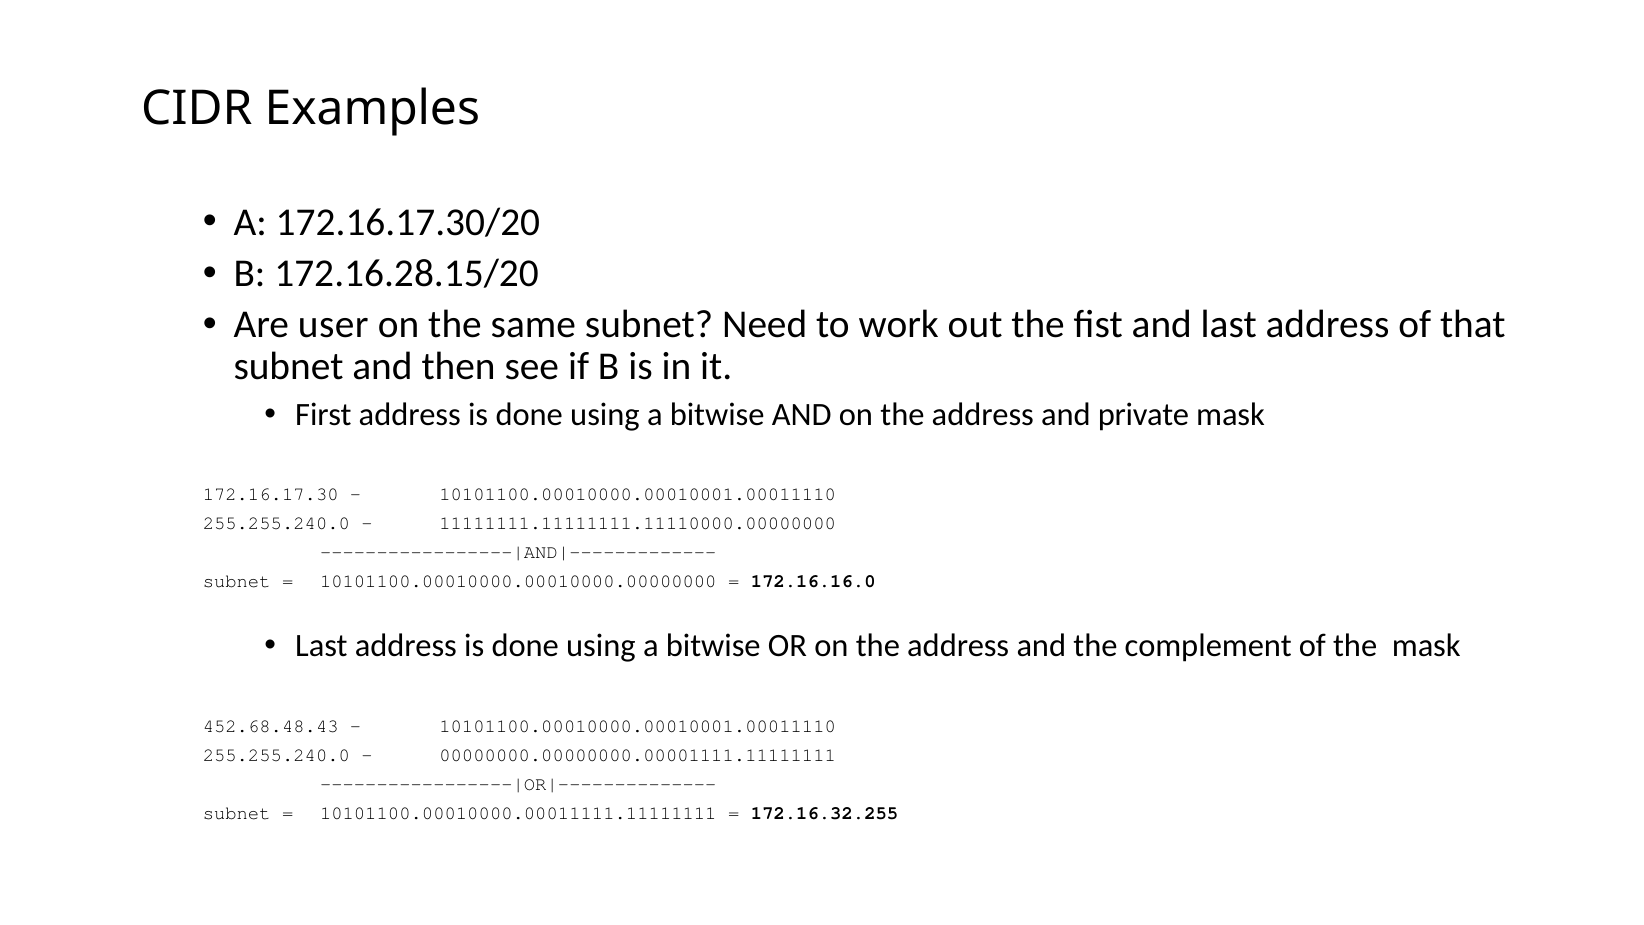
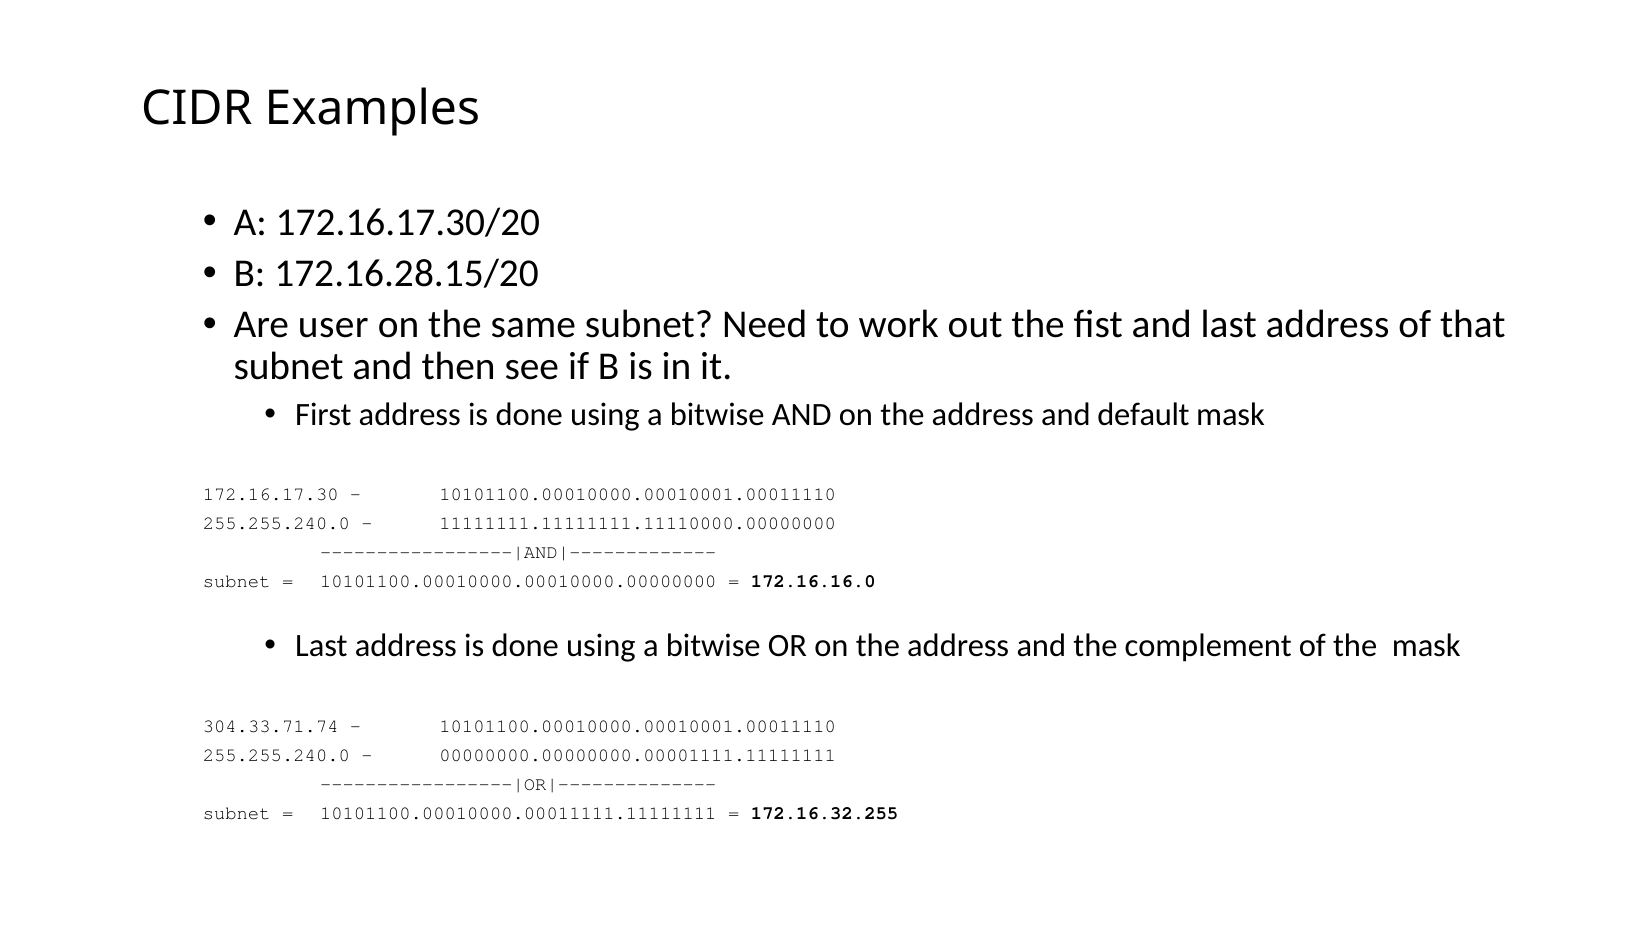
private: private -> default (1144, 414)
452.68.48.43: 452.68.48.43 -> 304.33.71.74 (271, 726)
